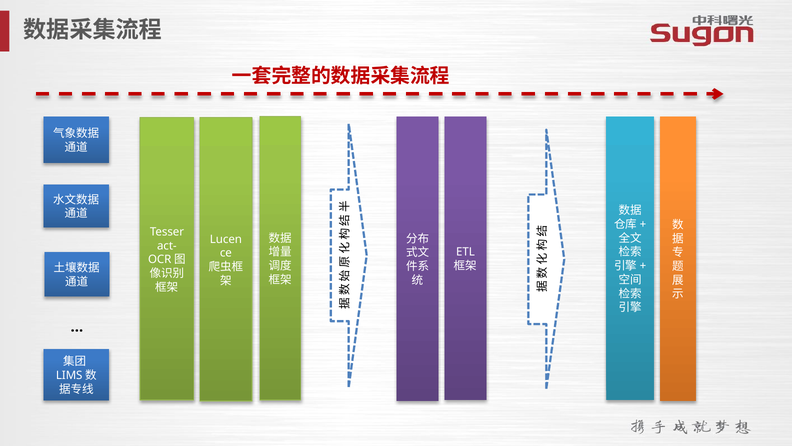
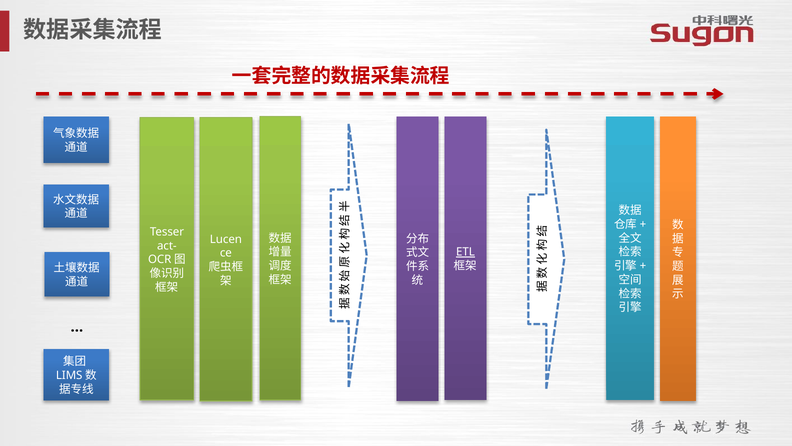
ETL underline: none -> present (465, 252)
